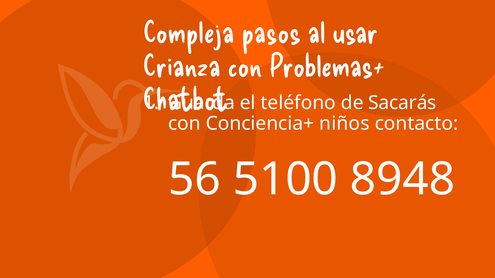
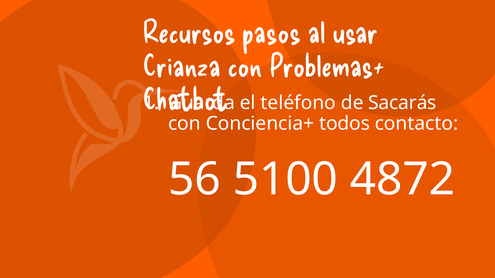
Compleja: Compleja -> Recursos (189, 33)
niños: niños -> todos (345, 124)
8948: 8948 -> 4872 (403, 180)
